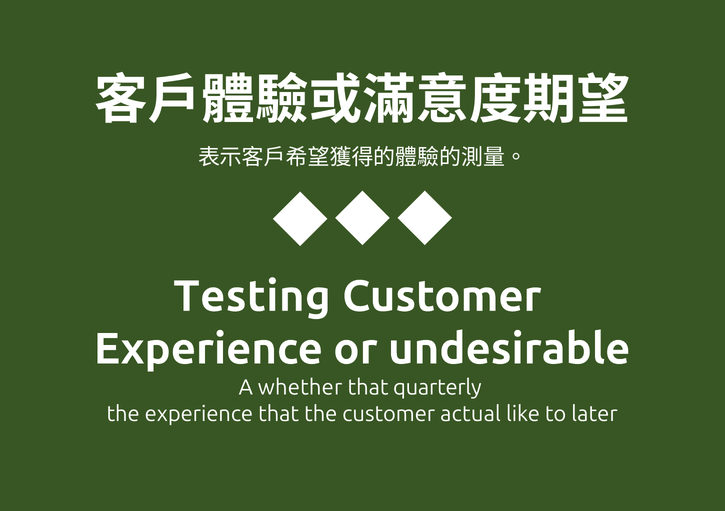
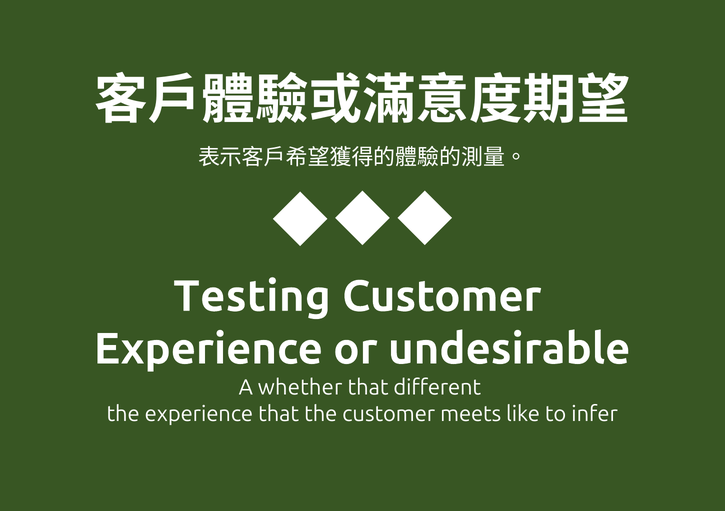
quarterly: quarterly -> different (437, 388)
actual: actual -> meets (471, 414)
later: later -> infer (595, 414)
